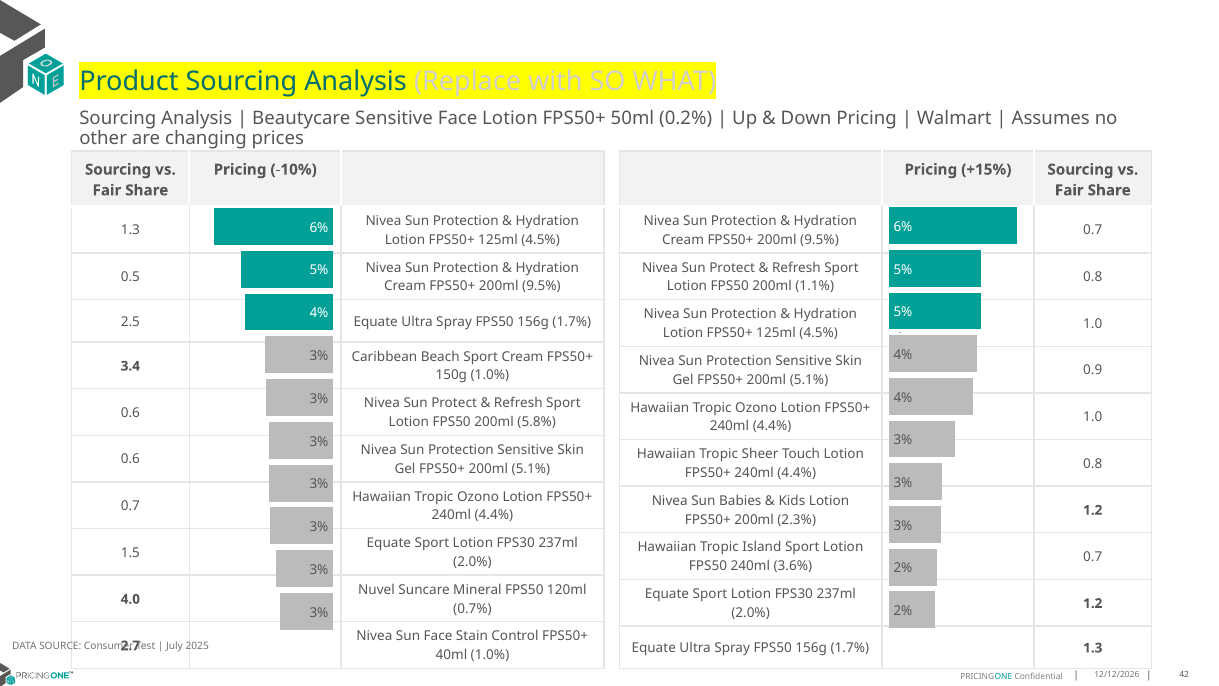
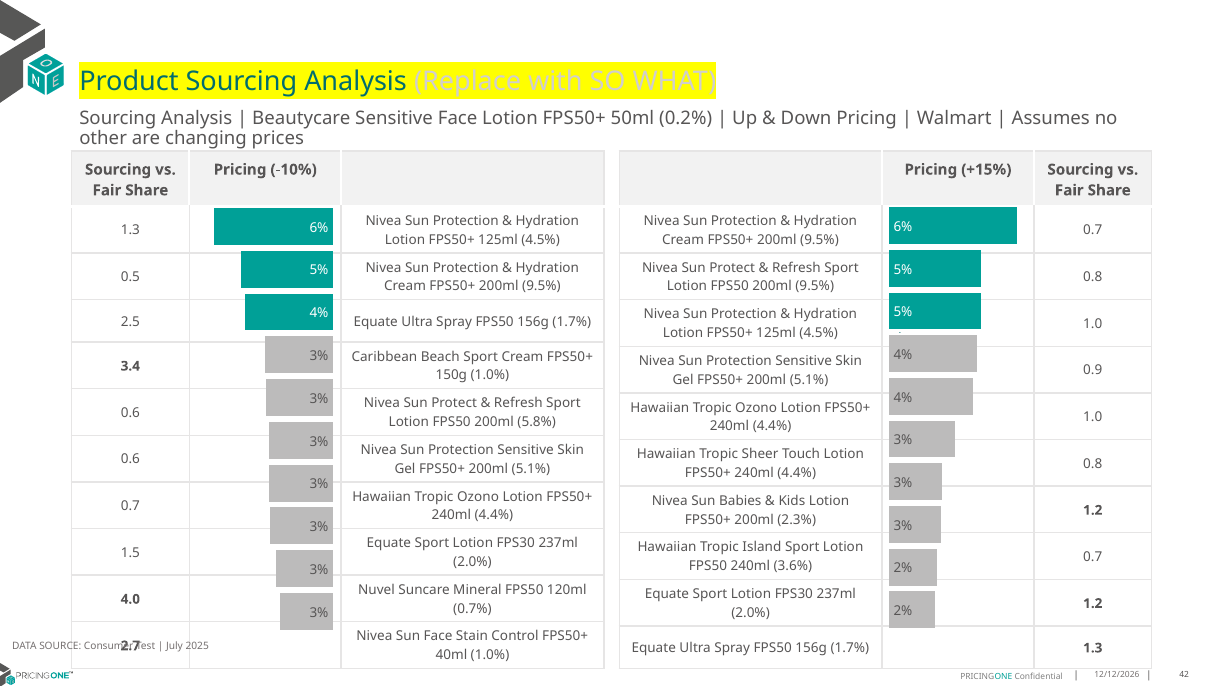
FPS50 200ml 1.1%: 1.1% -> 9.5% (815, 286)
